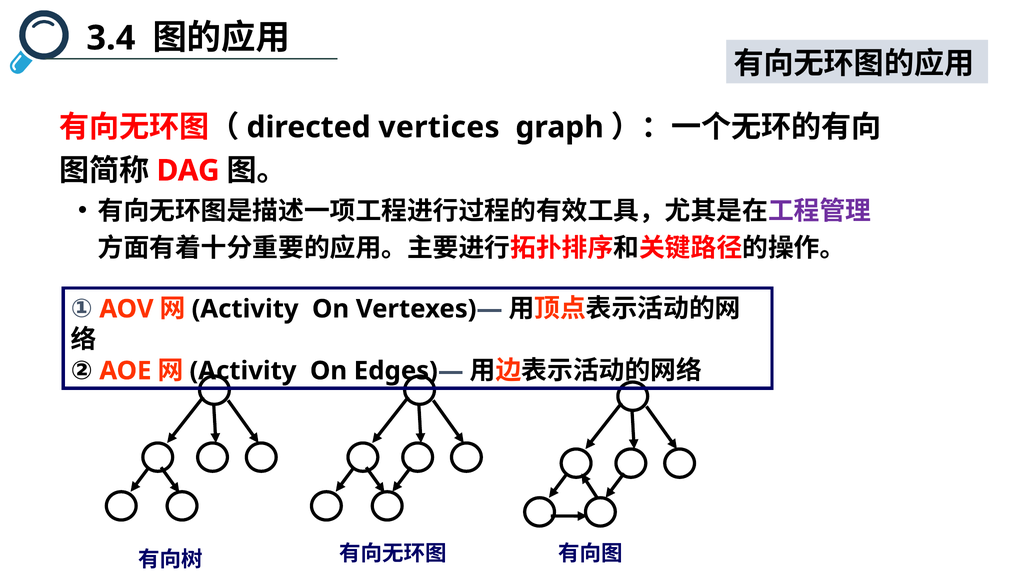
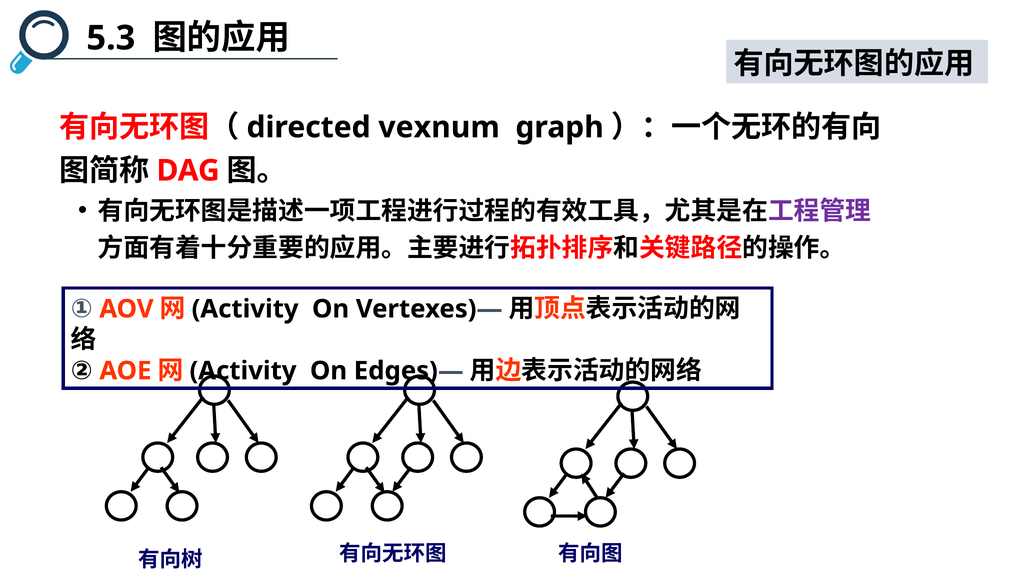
3.4: 3.4 -> 5.3 (111, 38)
vertices: vertices -> vexnum (439, 127)
